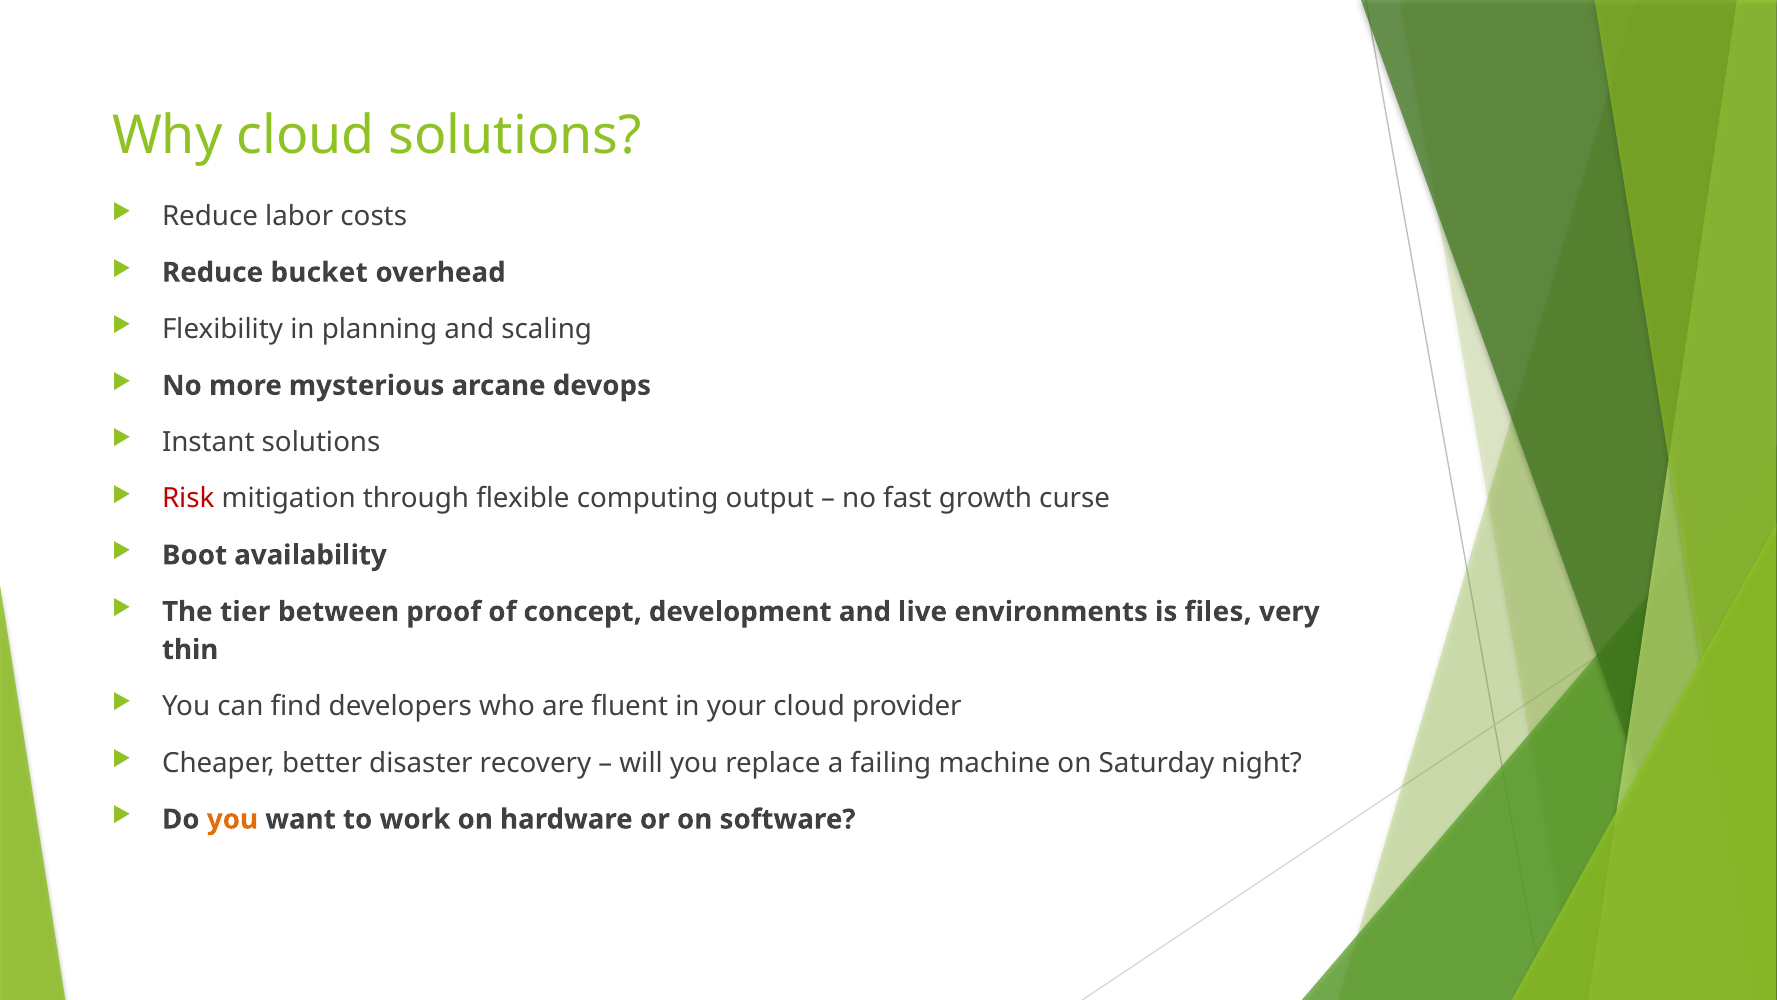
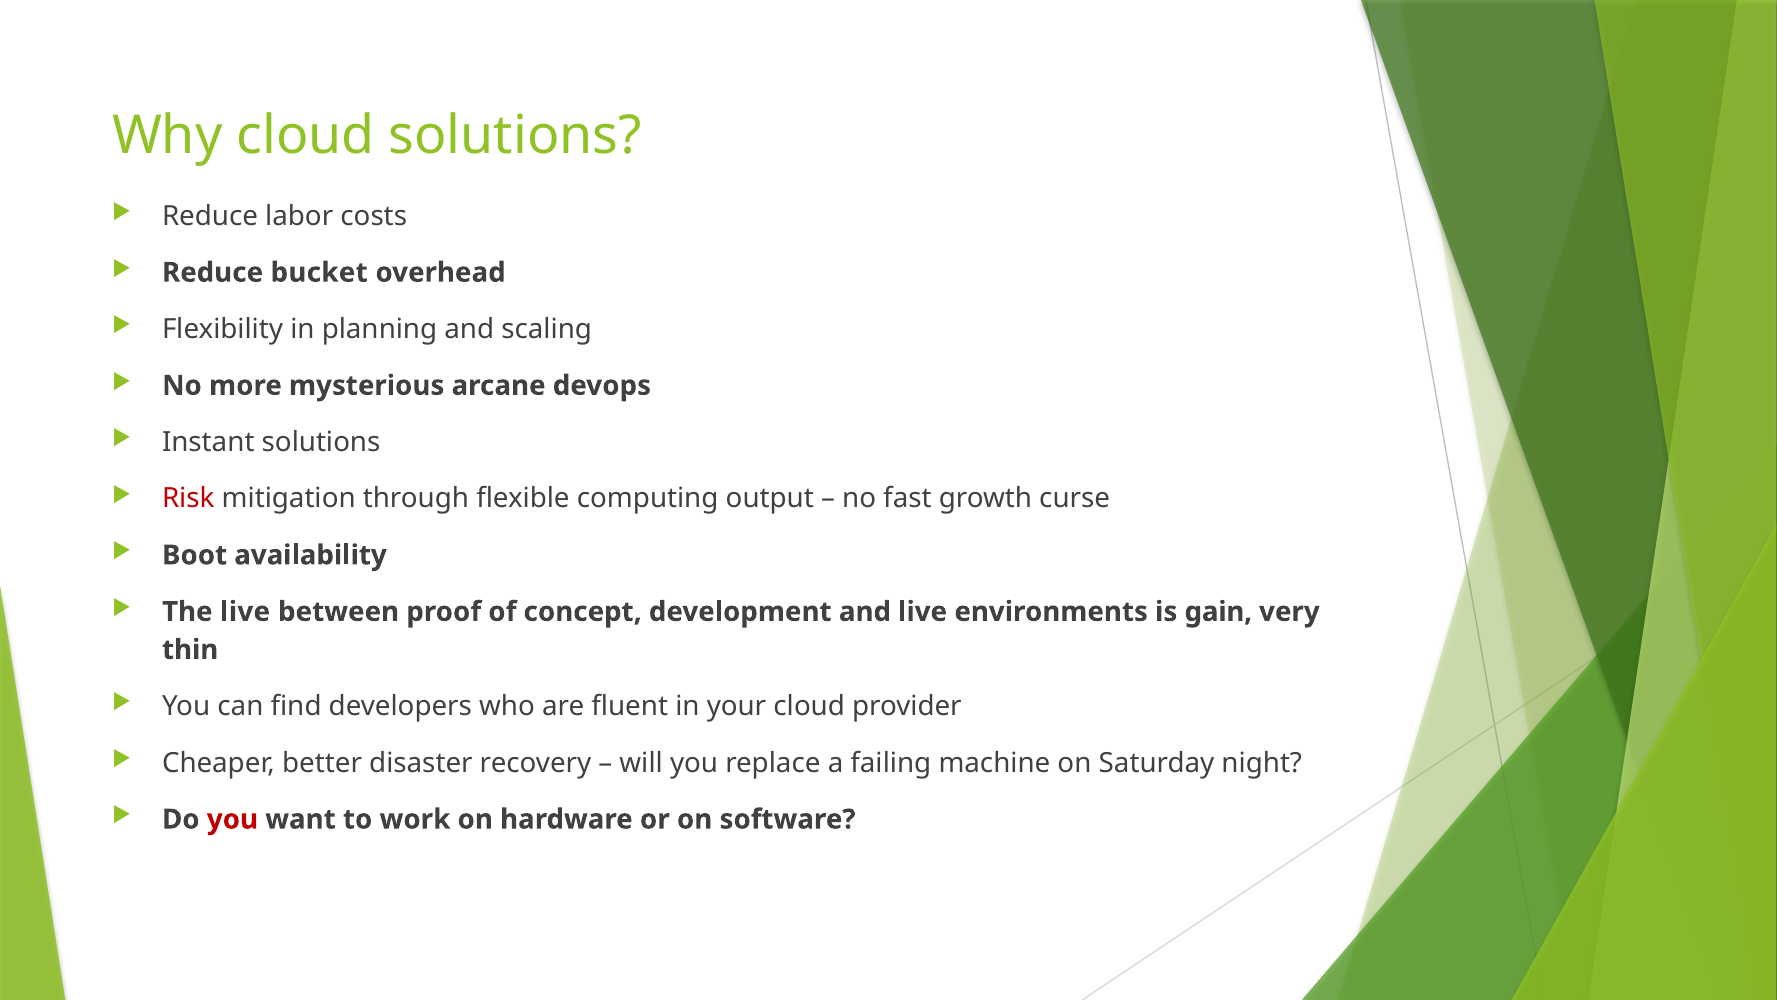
The tier: tier -> live (245, 612)
files: files -> gain (1218, 612)
you colour: orange -> red (232, 819)
